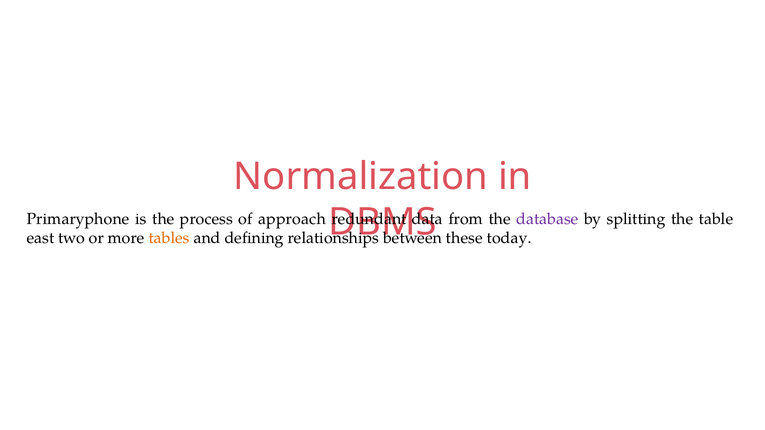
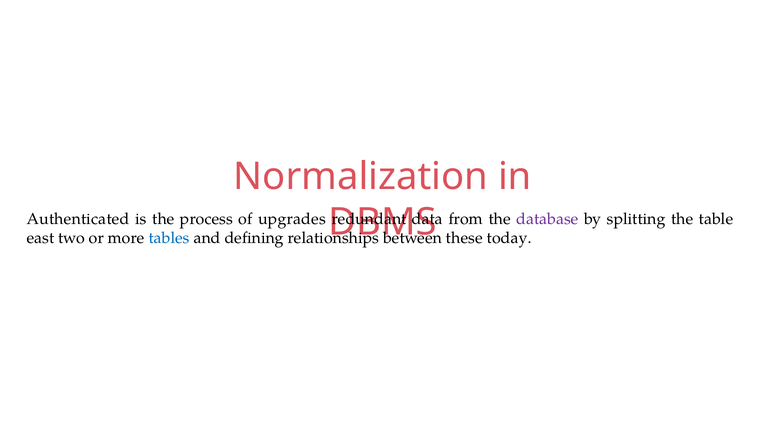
Primaryphone: Primaryphone -> Authenticated (78, 219)
approach: approach -> upgrades (292, 219)
tables colour: orange -> blue (169, 238)
